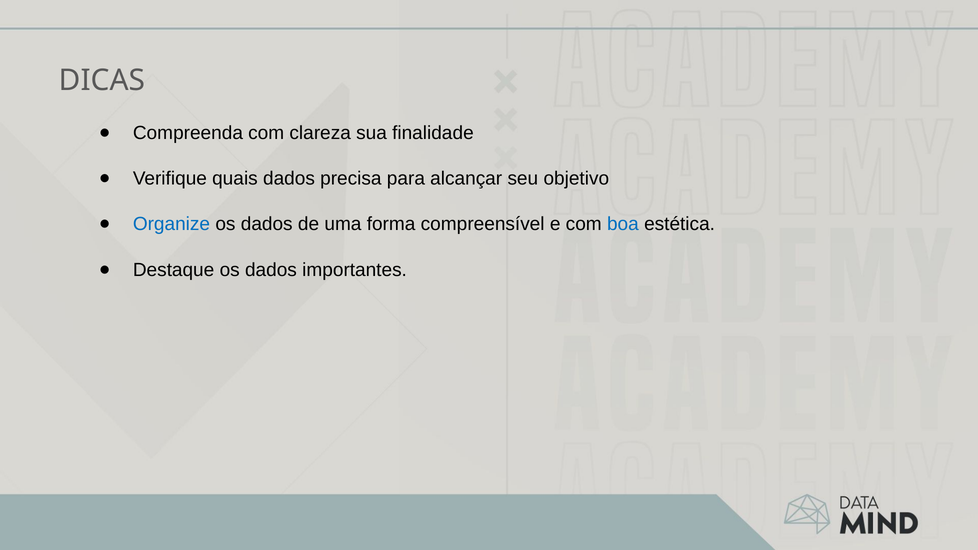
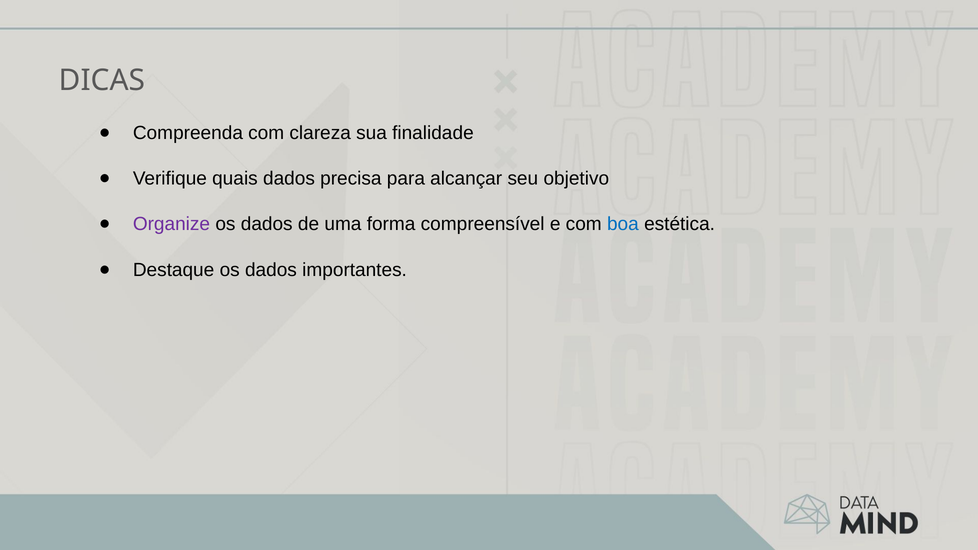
Organize colour: blue -> purple (171, 224)
